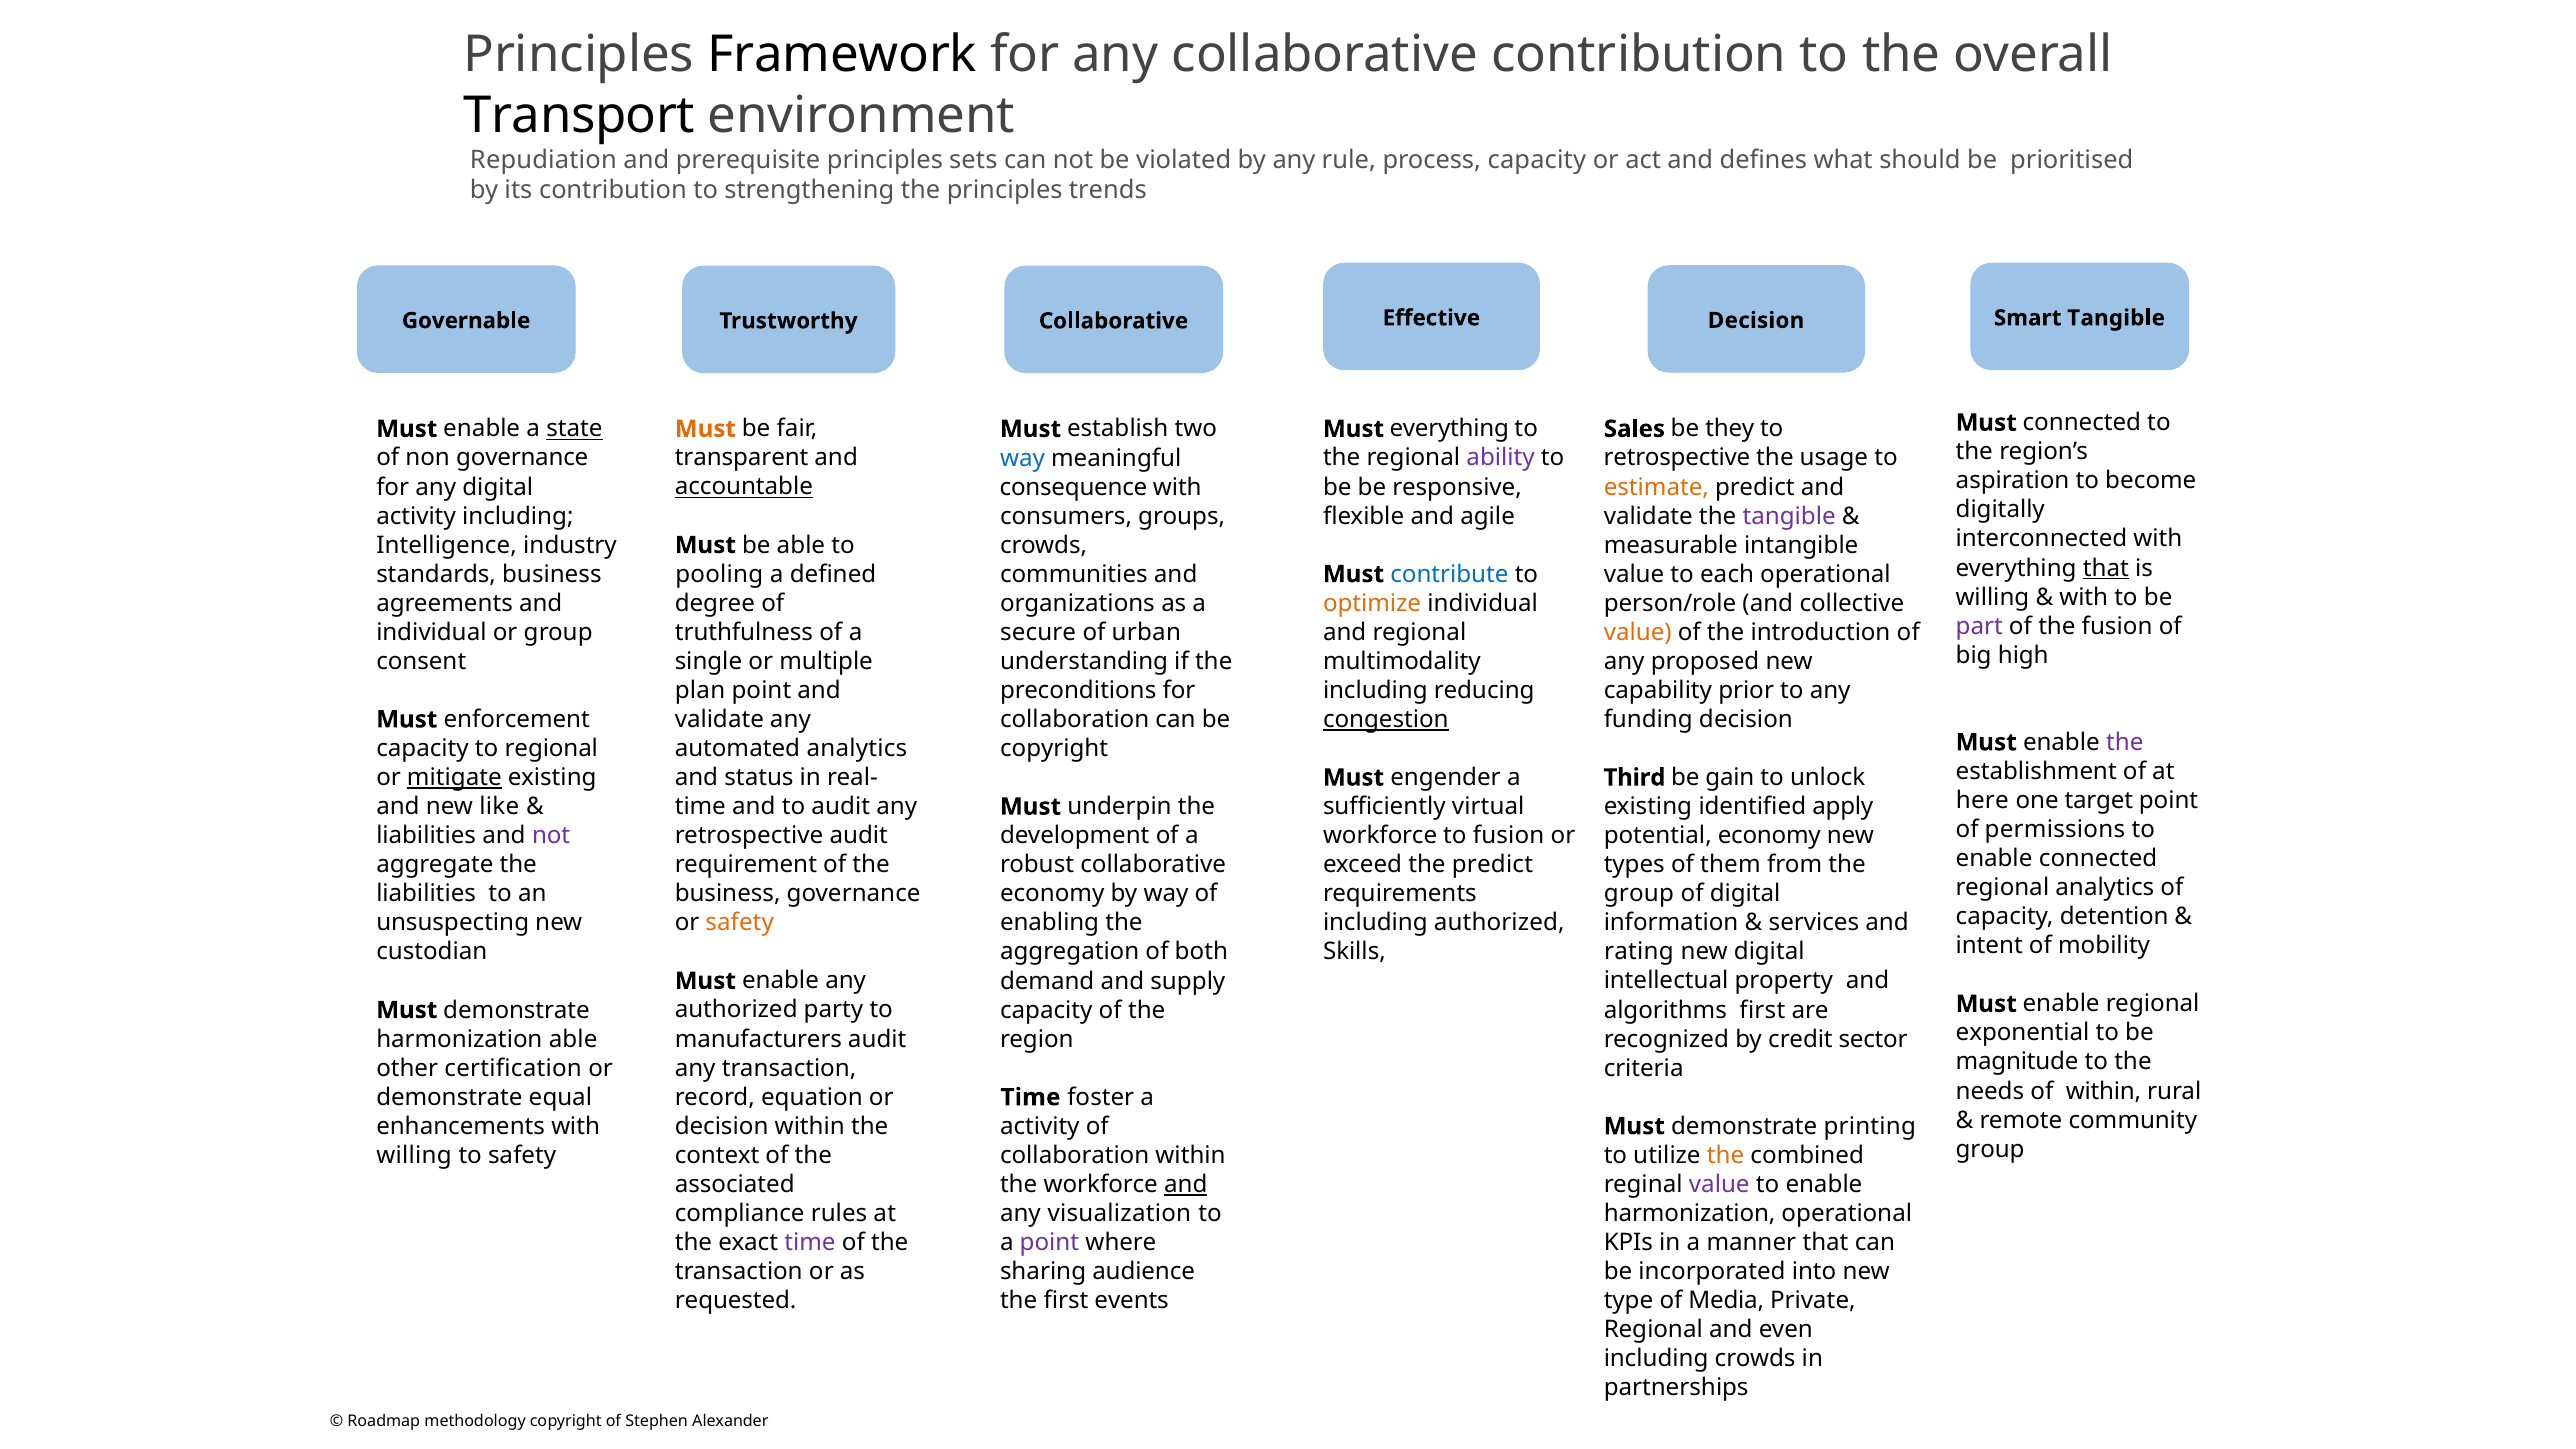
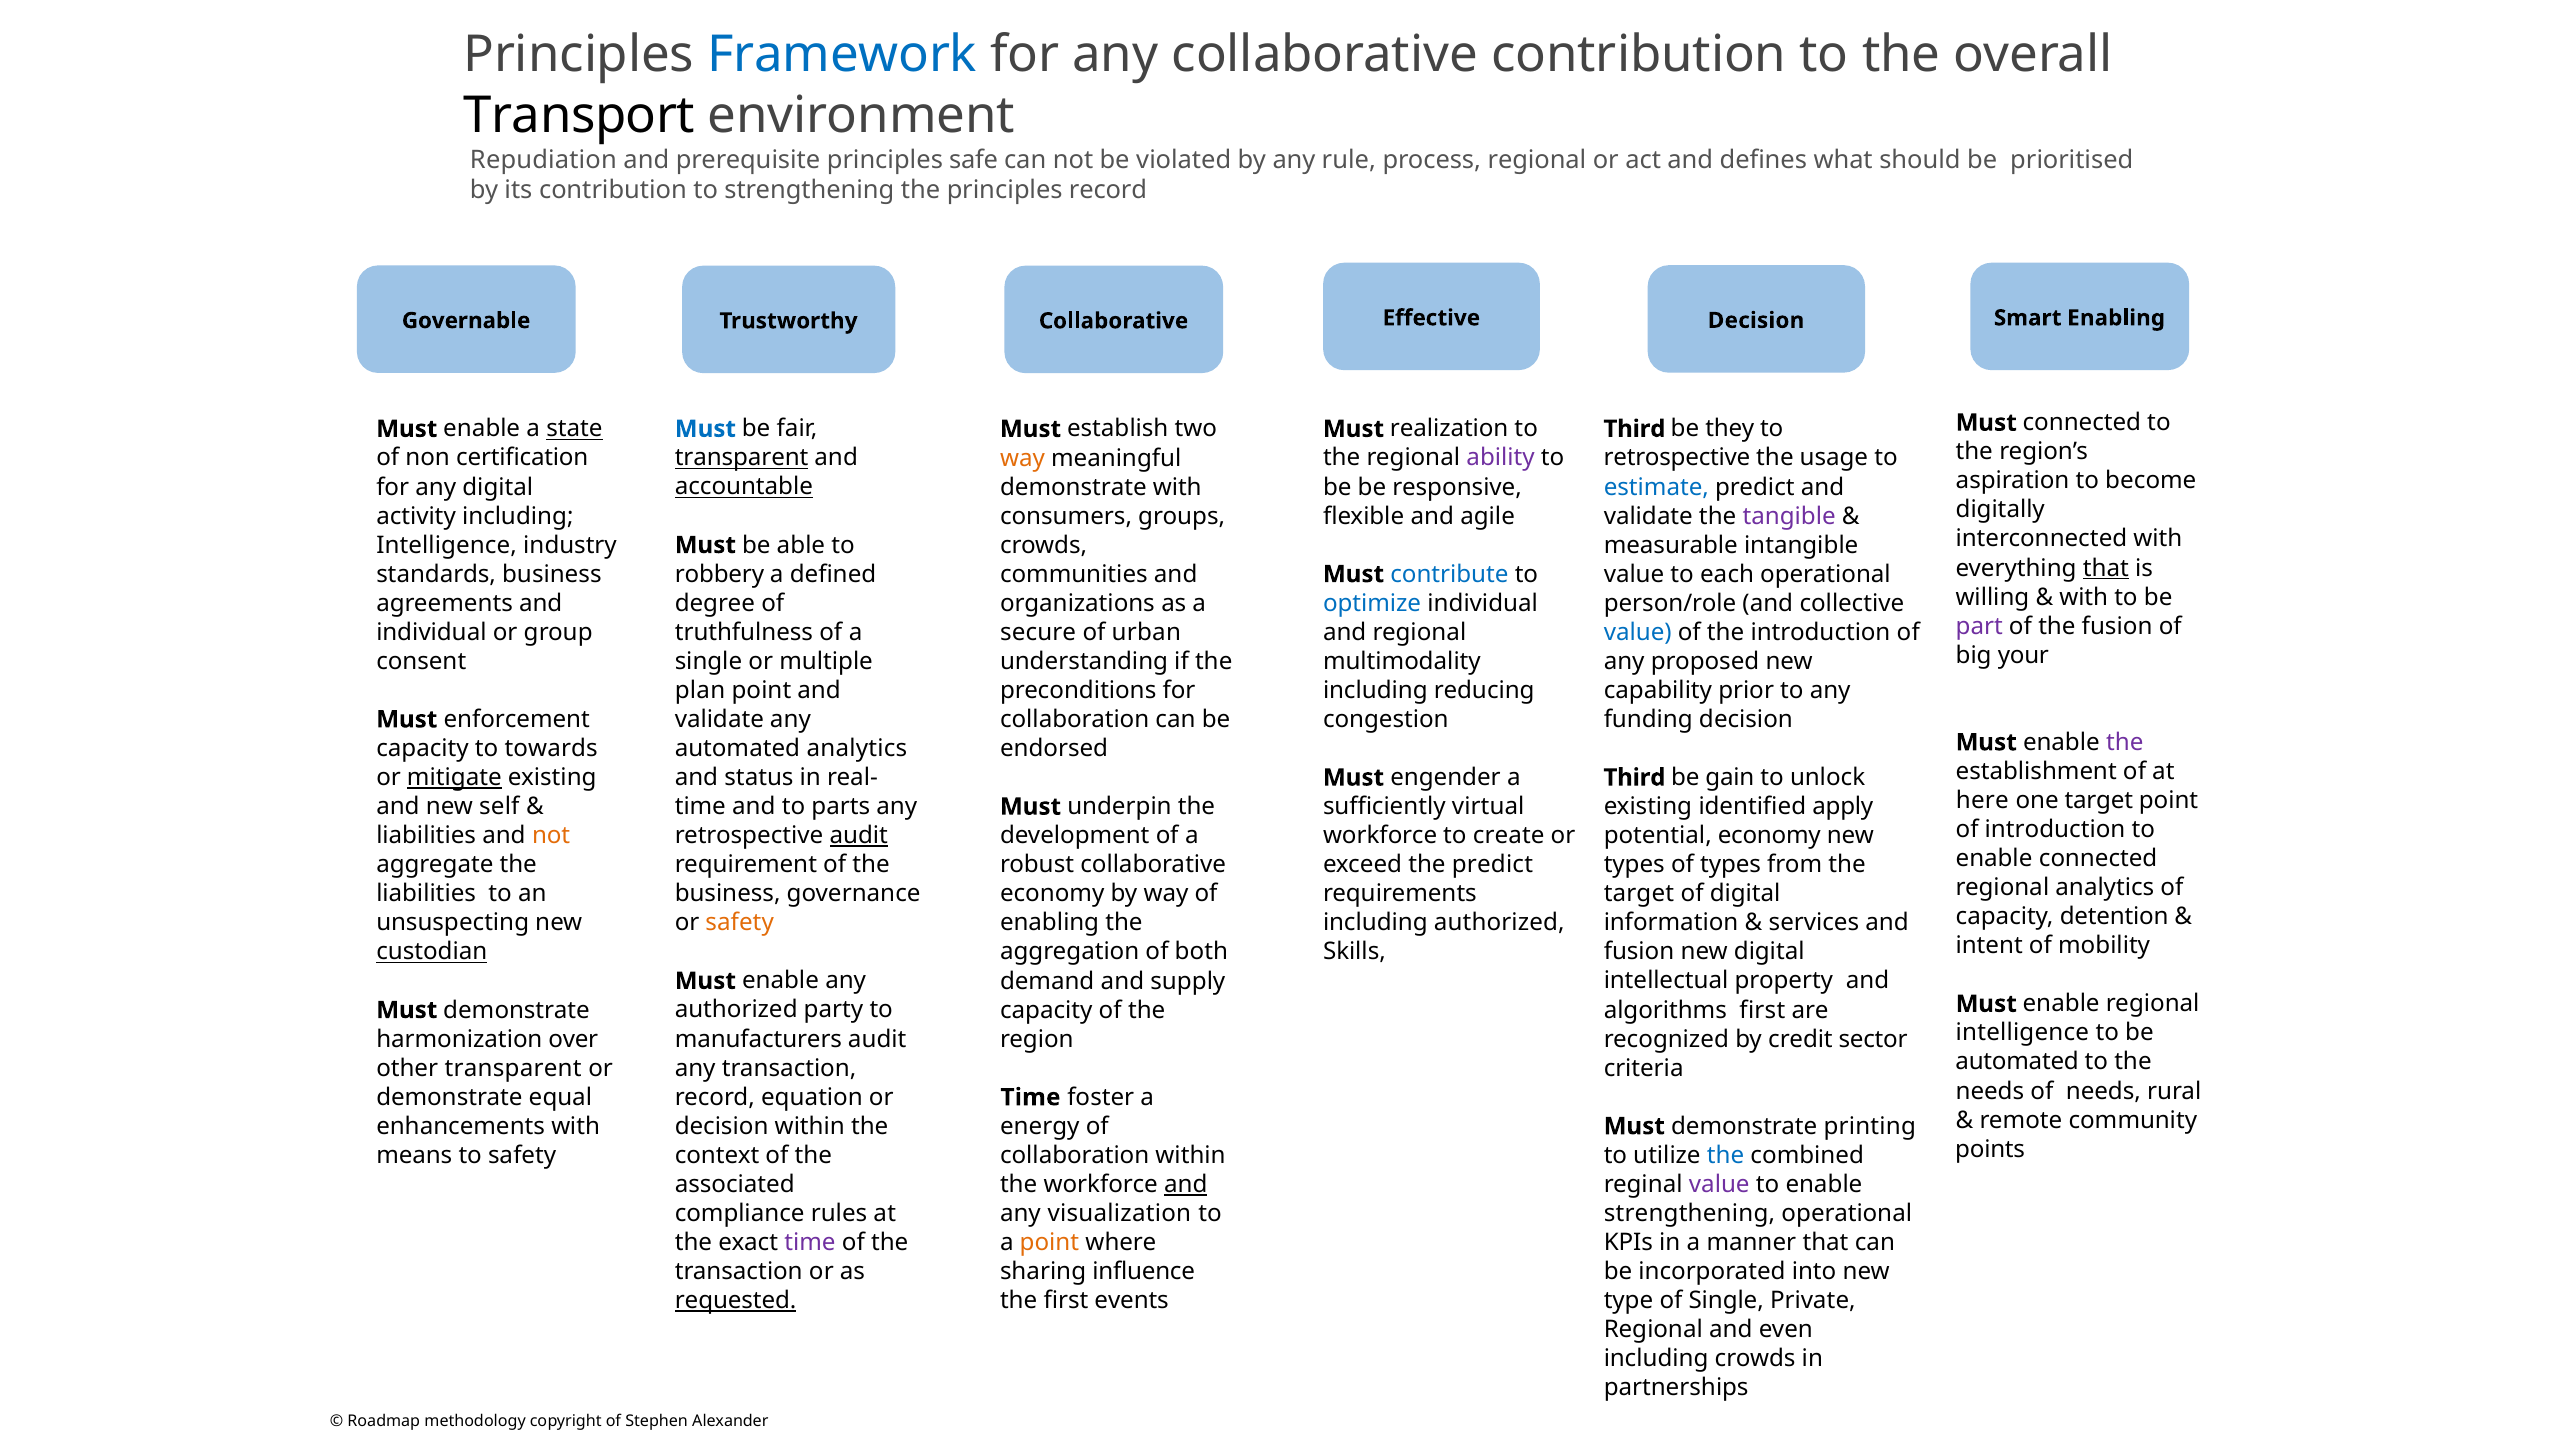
Framework colour: black -> blue (842, 54)
sets: sets -> safe (974, 160)
process capacity: capacity -> regional (1537, 160)
principles trends: trends -> record (1108, 190)
Smart Tangible: Tangible -> Enabling (2116, 318)
Must colour: orange -> blue (705, 429)
Must everything: everything -> realization (1449, 429)
Sales: Sales -> Third (1634, 429)
non governance: governance -> certification (522, 458)
transparent underline: none -> present (742, 458)
way colour: blue -> orange (1023, 458)
estimate colour: orange -> blue (1656, 487)
consequence: consequence -> demonstrate (1073, 487)
pooling: pooling -> robbery (719, 574)
optimize colour: orange -> blue (1372, 603)
value colour: orange -> blue (1638, 632)
high: high -> your (2023, 655)
congestion underline: present -> none (1386, 719)
to regional: regional -> towards (551, 749)
copyright: copyright -> endorsed (1054, 749)
like: like -> self (499, 807)
to audit: audit -> parts (841, 807)
of permissions: permissions -> introduction (2055, 830)
audit underline: none -> present (859, 836)
not colour: purple -> orange (551, 836)
to fusion: fusion -> create (1509, 836)
of them: them -> types (1731, 865)
group: group -> target (1639, 894)
custodian underline: none -> present (432, 952)
rating: rating -> fusion (1639, 952)
exponential: exponential -> intelligence (2022, 1033)
harmonization able: able -> over (573, 1039)
magnitude: magnitude -> automated (2017, 1062)
other certification: certification -> transparent (513, 1068)
of within: within -> needs (2103, 1091)
activity: activity -> energy (1040, 1126)
group: group -> points (1990, 1149)
willing: willing -> means (414, 1155)
the colour: orange -> blue (1726, 1155)
harmonization: harmonization -> strengthening (1689, 1213)
point colour: purple -> orange (1049, 1243)
audience: audience -> influence (1144, 1272)
requested underline: none -> present (736, 1301)
of Media: Media -> Single (1726, 1301)
